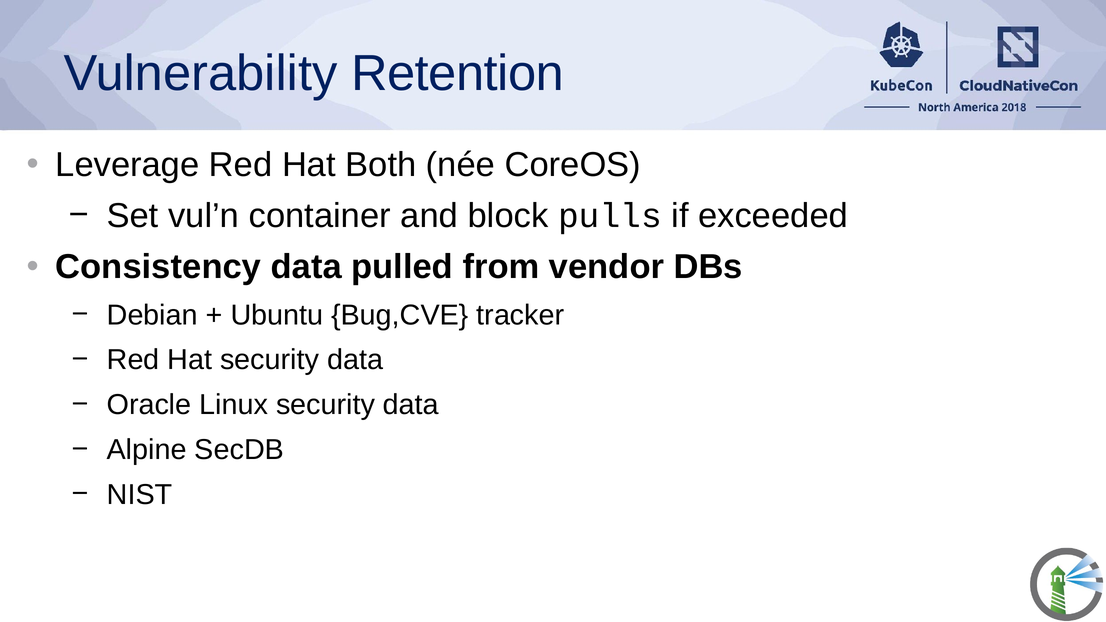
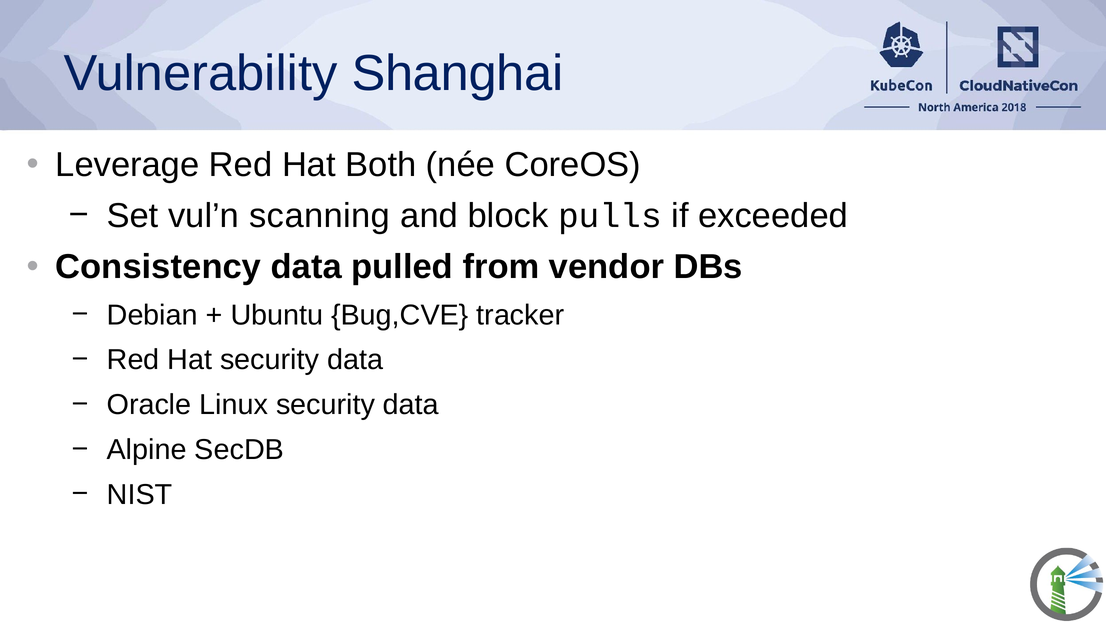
Retention: Retention -> Shanghai (457, 73)
container: container -> scanning (320, 216)
